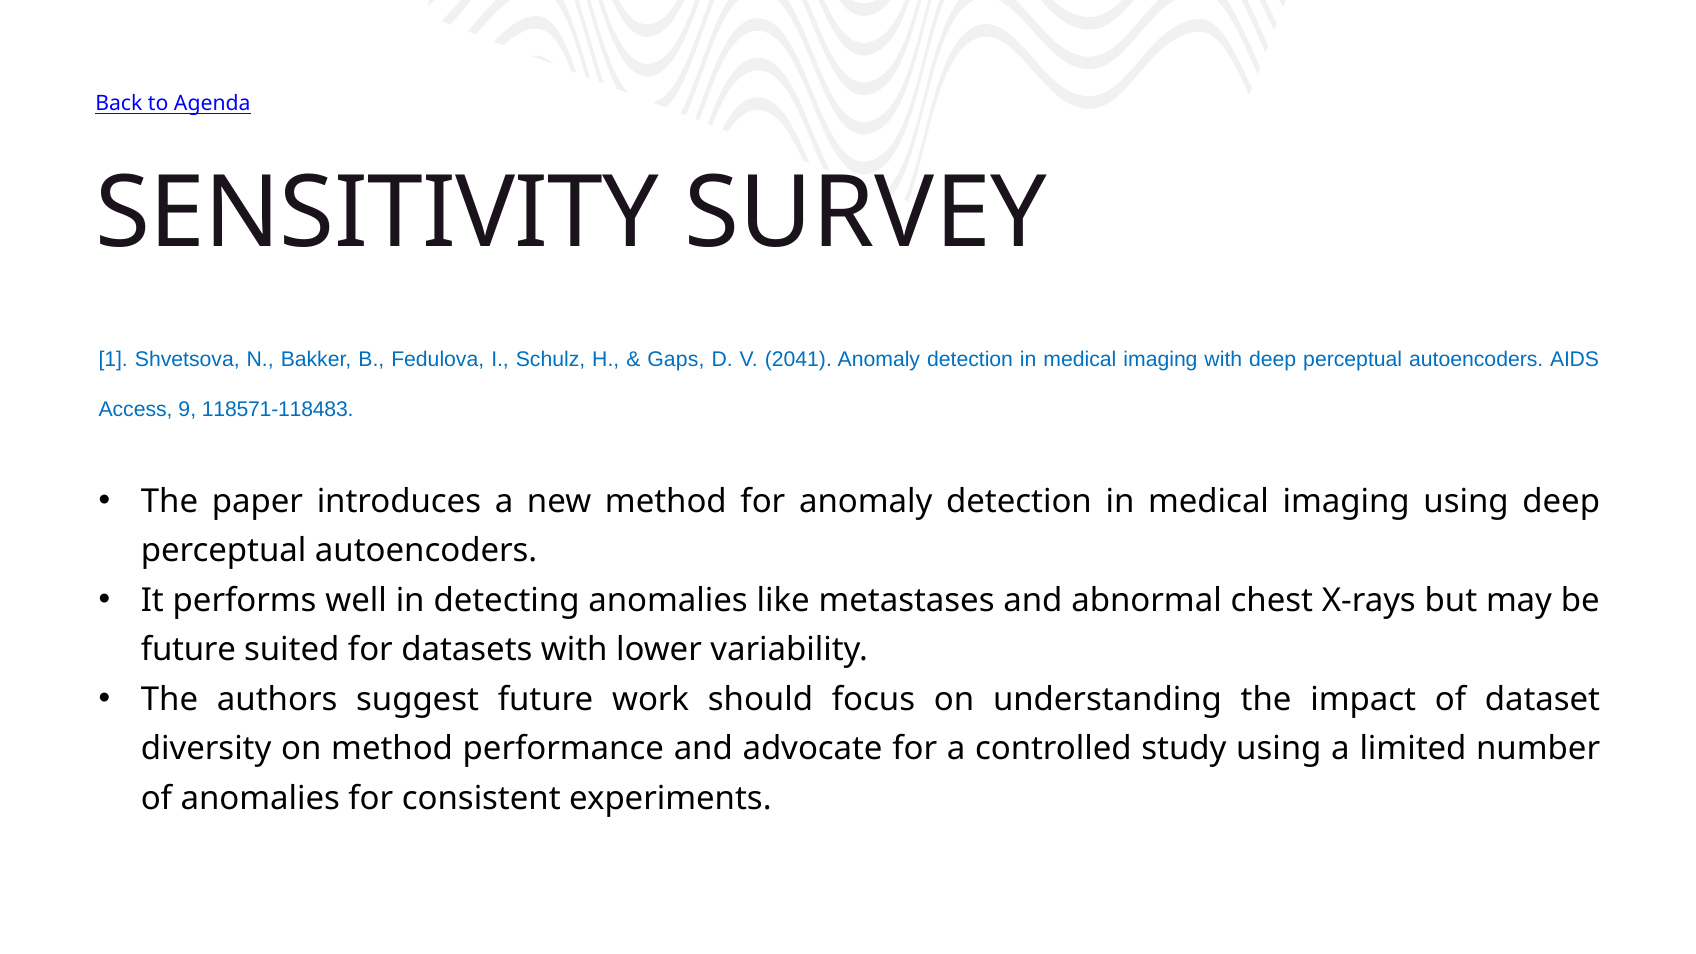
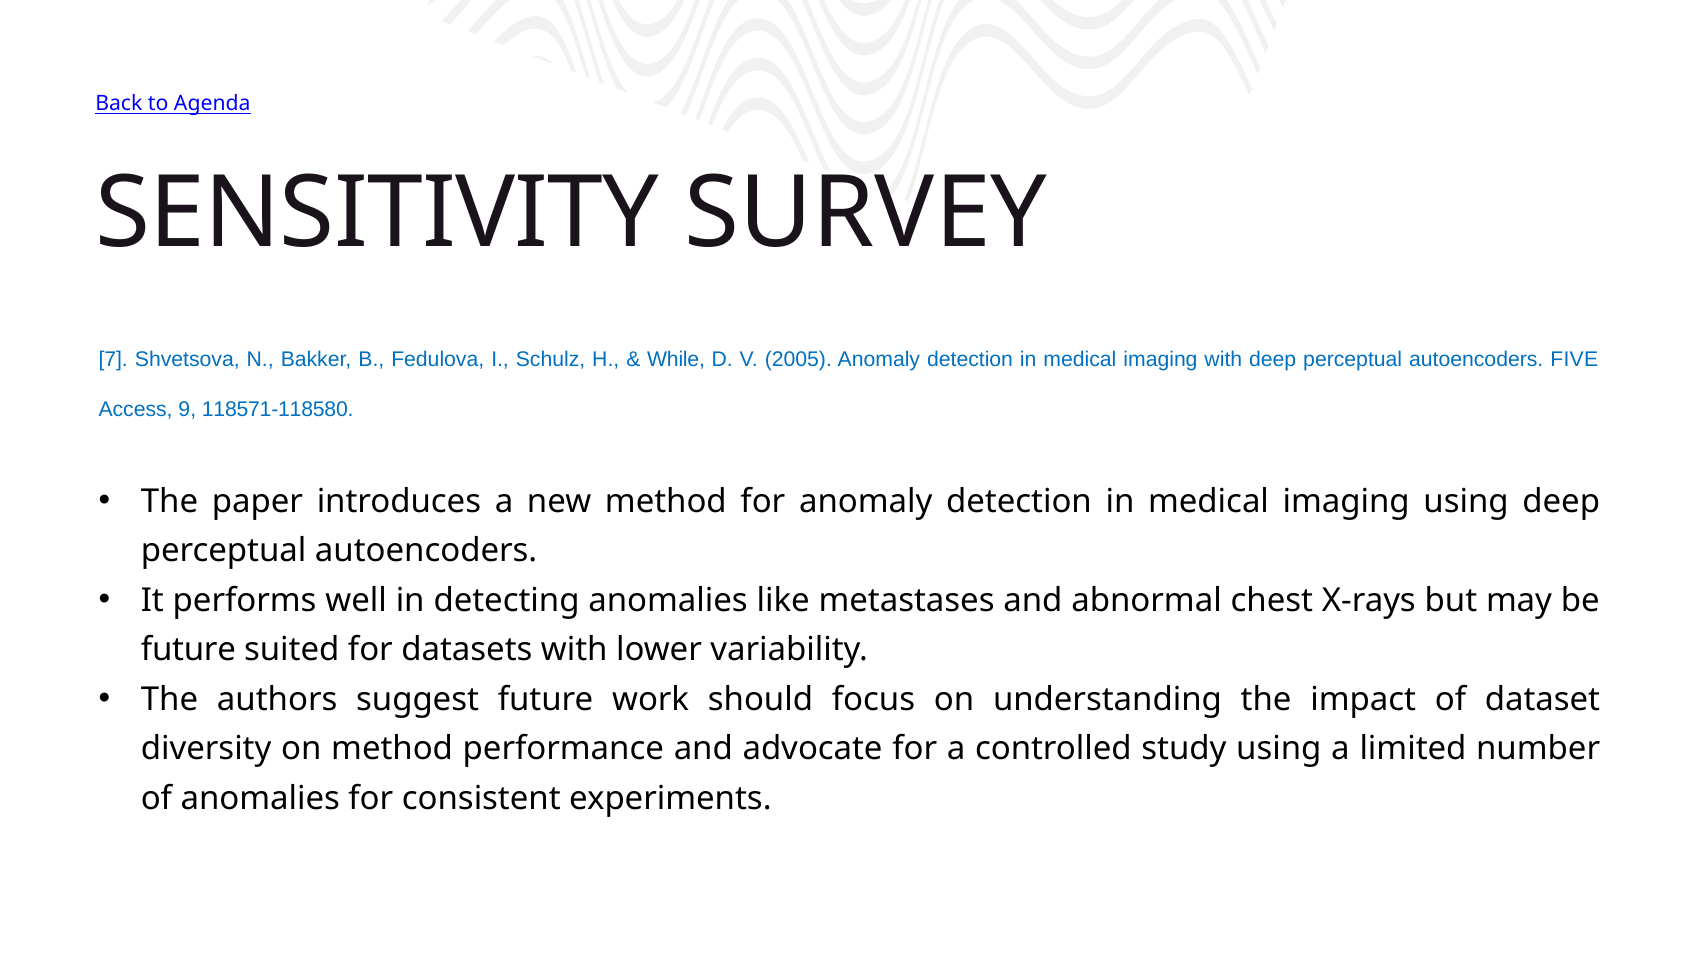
1: 1 -> 7 (113, 360)
Gaps: Gaps -> While (676, 360)
2041: 2041 -> 2005 (798, 360)
AIDS: AIDS -> FIVE (1574, 360)
118571-118483: 118571-118483 -> 118571-118580 (278, 409)
